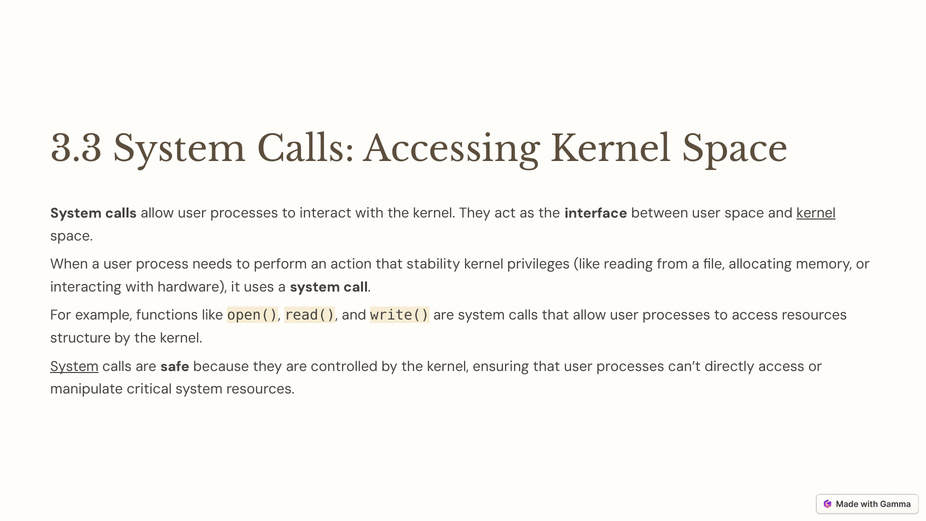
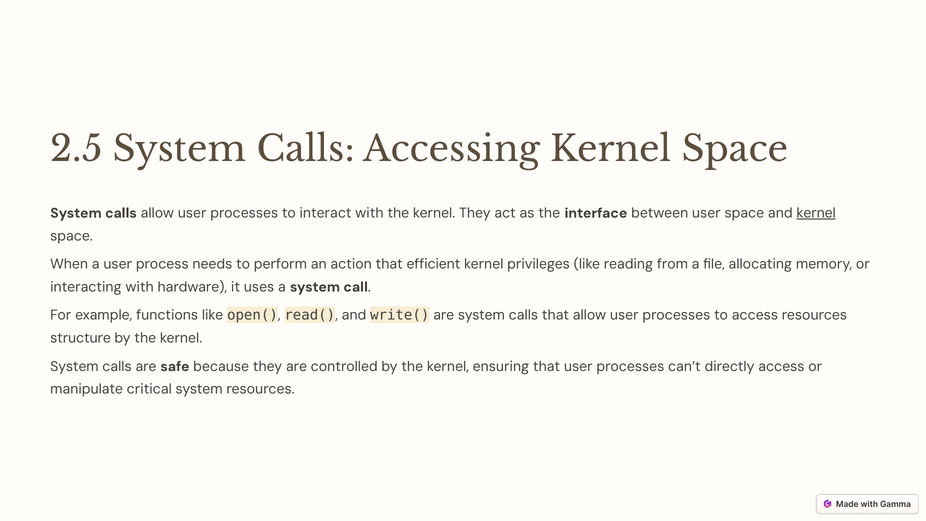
3.3: 3.3 -> 2.5 (76, 150)
stability: stability -> efficient (433, 264)
System underline: present -> none (74, 366)
